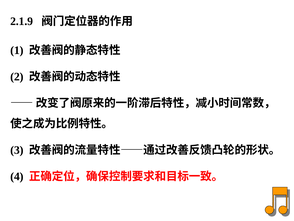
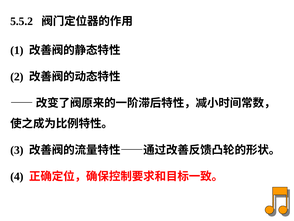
2.1.9: 2.1.9 -> 5.5.2 (22, 21)
